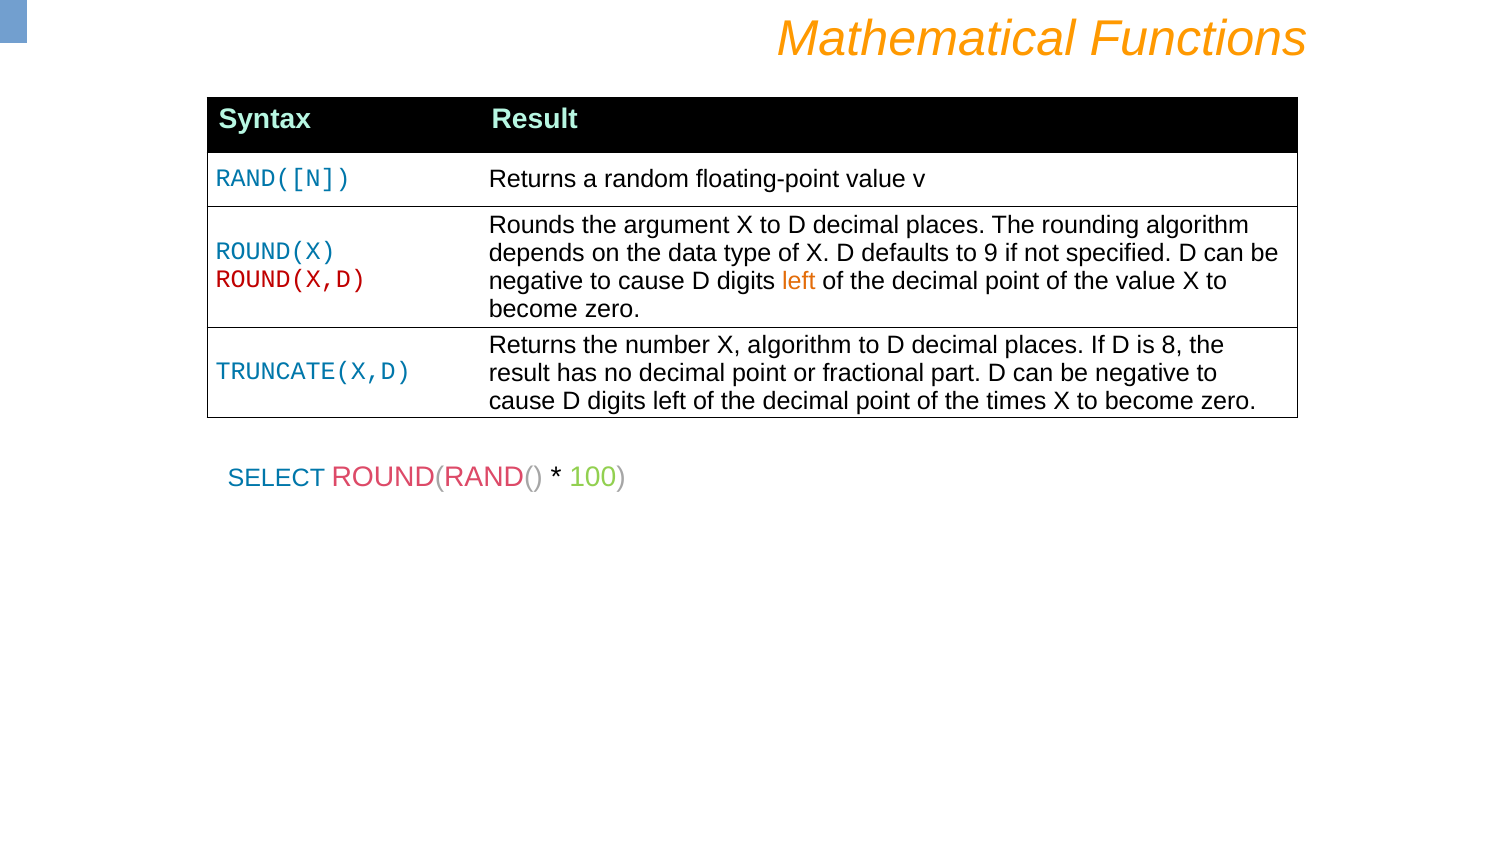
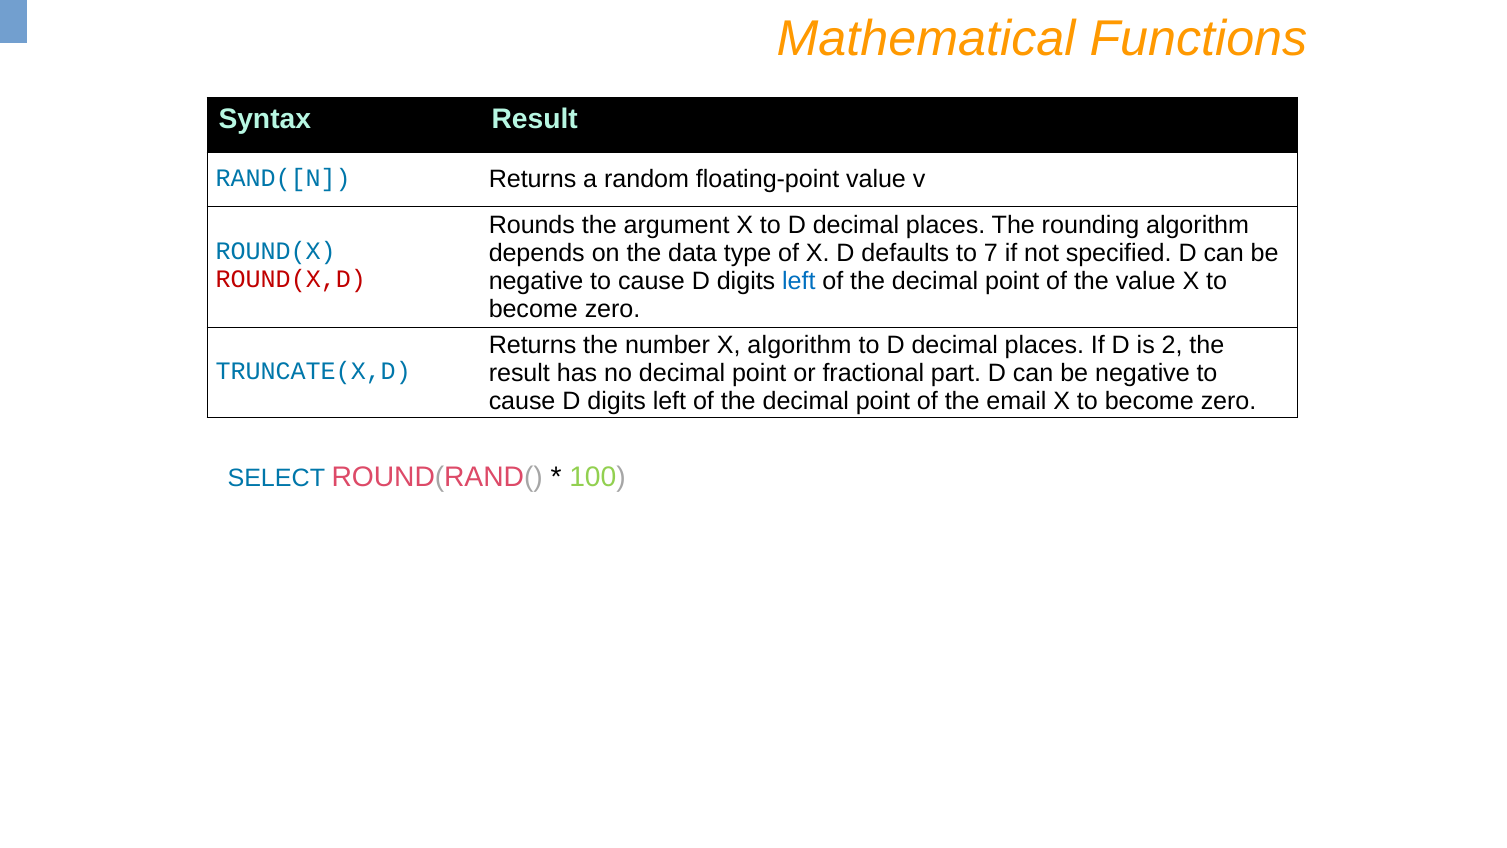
9: 9 -> 7 (991, 253)
left colour: orange -> blue (799, 281)
8: 8 -> 2 (1172, 345)
times: times -> email (1016, 401)
